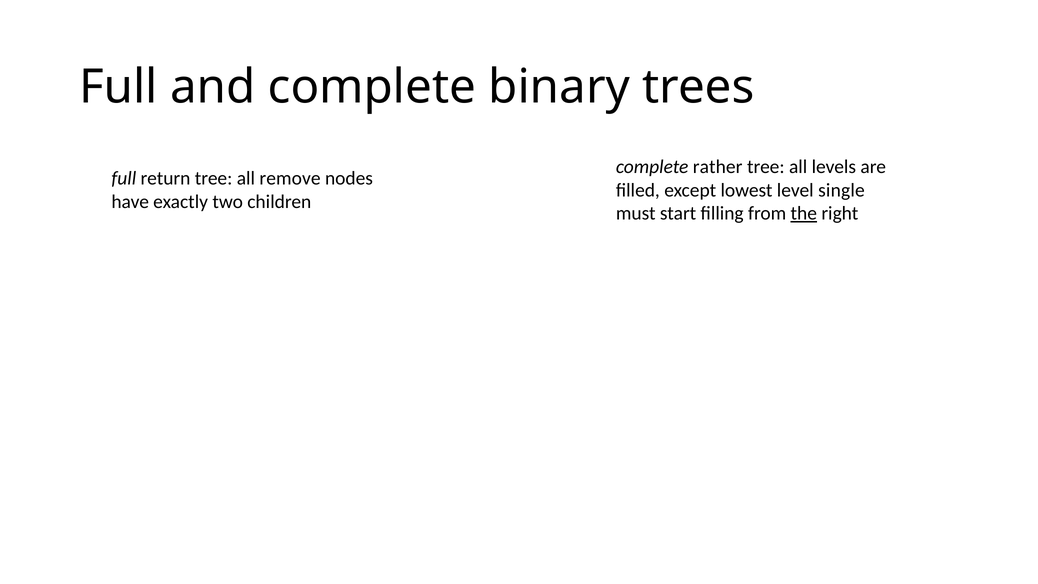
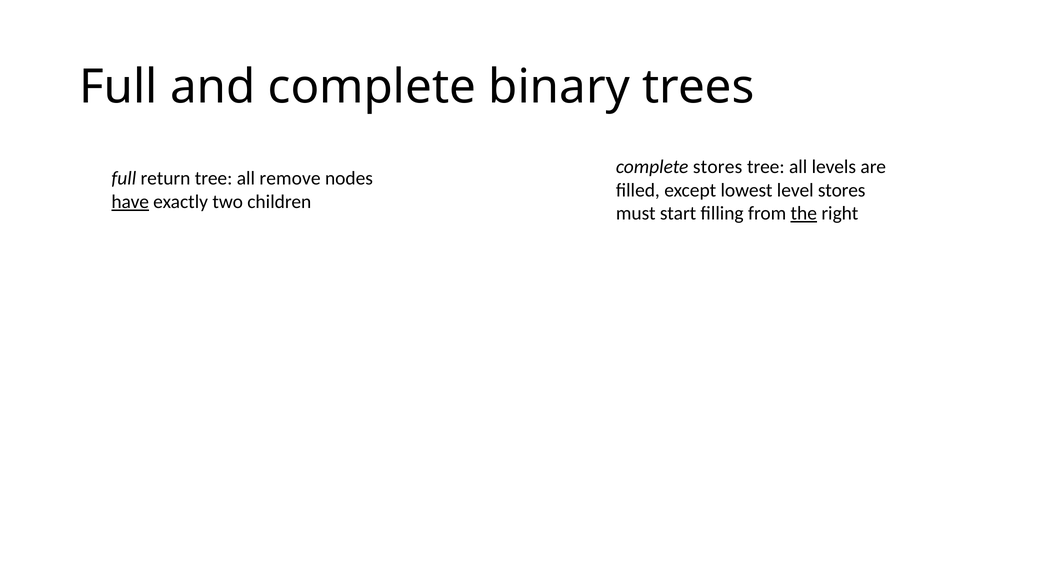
complete rather: rather -> stores (718, 167)
level single: single -> stores (842, 190)
have underline: none -> present (130, 202)
